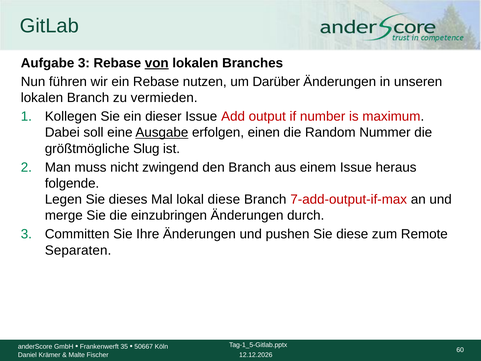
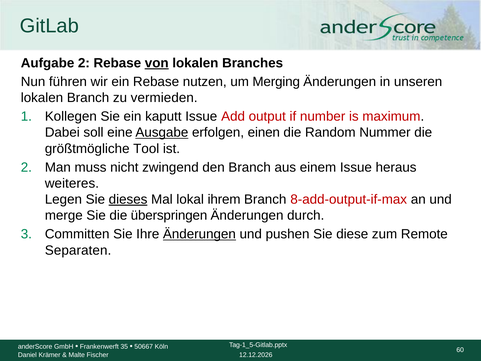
Aufgabe 3: 3 -> 2 (84, 63)
Darüber: Darüber -> Merging (276, 82)
dieser: dieser -> kaputt (163, 116)
Slug: Slug -> Tool (146, 149)
folgende: folgende -> weiteres (72, 183)
dieses underline: none -> present (128, 199)
lokal diese: diese -> ihrem (224, 199)
7-add-output-if-max: 7-add-output-if-max -> 8-add-output-if-max (349, 199)
einzubringen: einzubringen -> überspringen (169, 215)
Änderungen underline: none -> present (199, 234)
